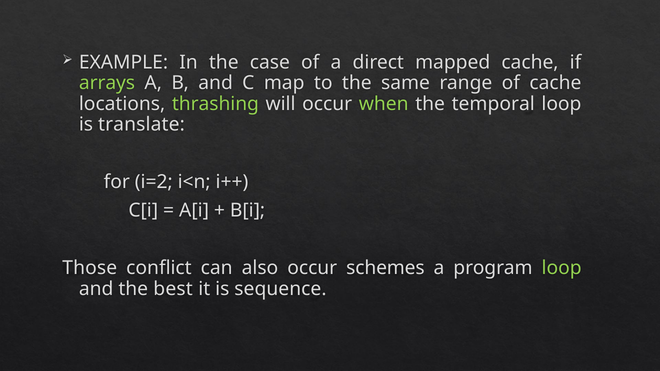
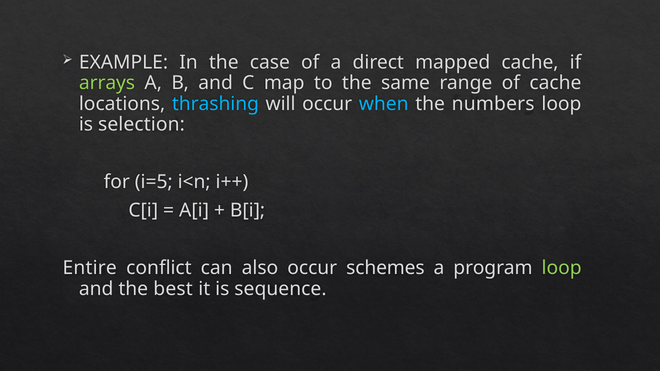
thrashing colour: light green -> light blue (215, 104)
when colour: light green -> light blue (384, 104)
temporal: temporal -> numbers (493, 104)
translate: translate -> selection (141, 124)
i=2: i=2 -> i=5 (154, 182)
Those: Those -> Entire (90, 268)
